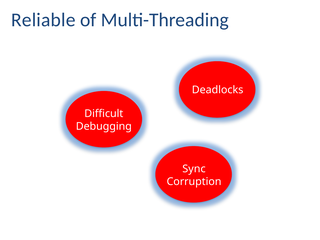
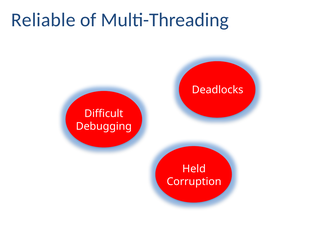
Sync: Sync -> Held (194, 169)
